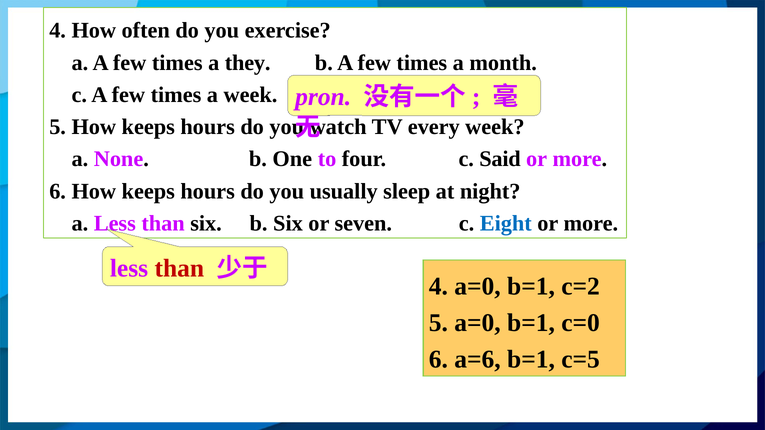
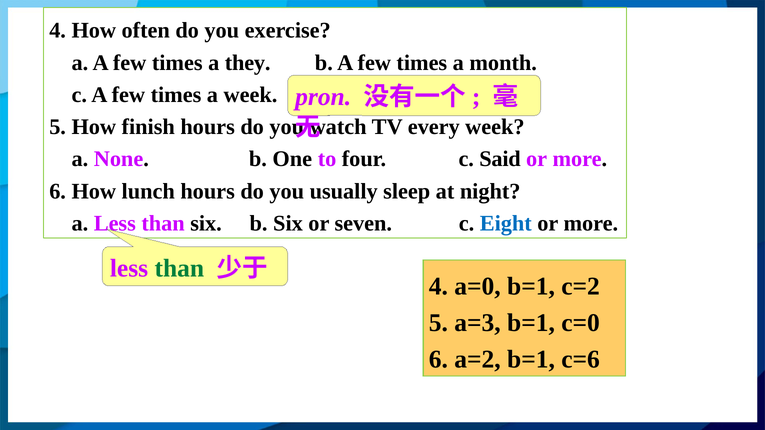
5 How keeps: keeps -> finish (148, 127)
6 How keeps: keeps -> lunch (148, 191)
than colour: red -> green (179, 269)
5 a=0: a=0 -> a=3 (478, 323)
a=6: a=6 -> a=2 (478, 360)
c=5: c=5 -> c=6 (581, 360)
